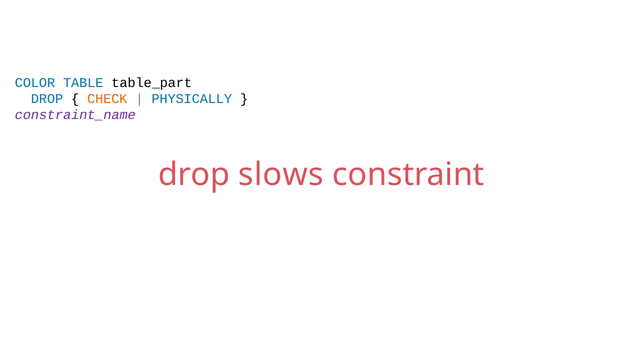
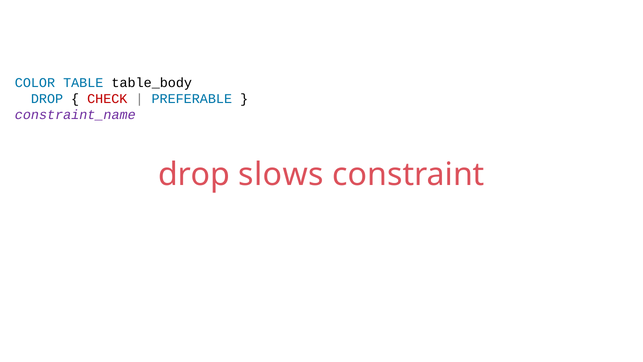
table_part: table_part -> table_body (152, 83)
CHECK colour: orange -> red (107, 99)
PHYSICALLY: PHYSICALLY -> PREFERABLE (192, 99)
